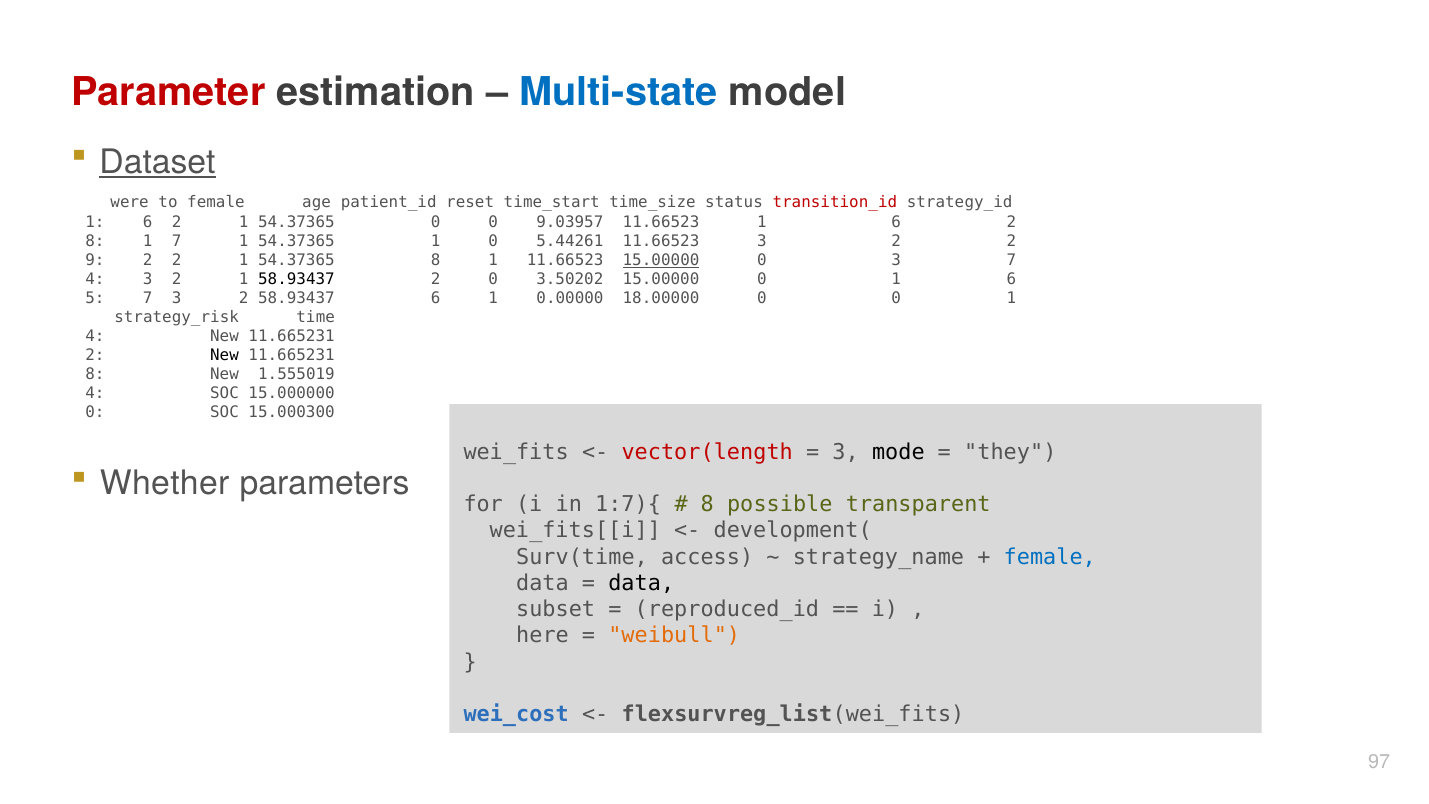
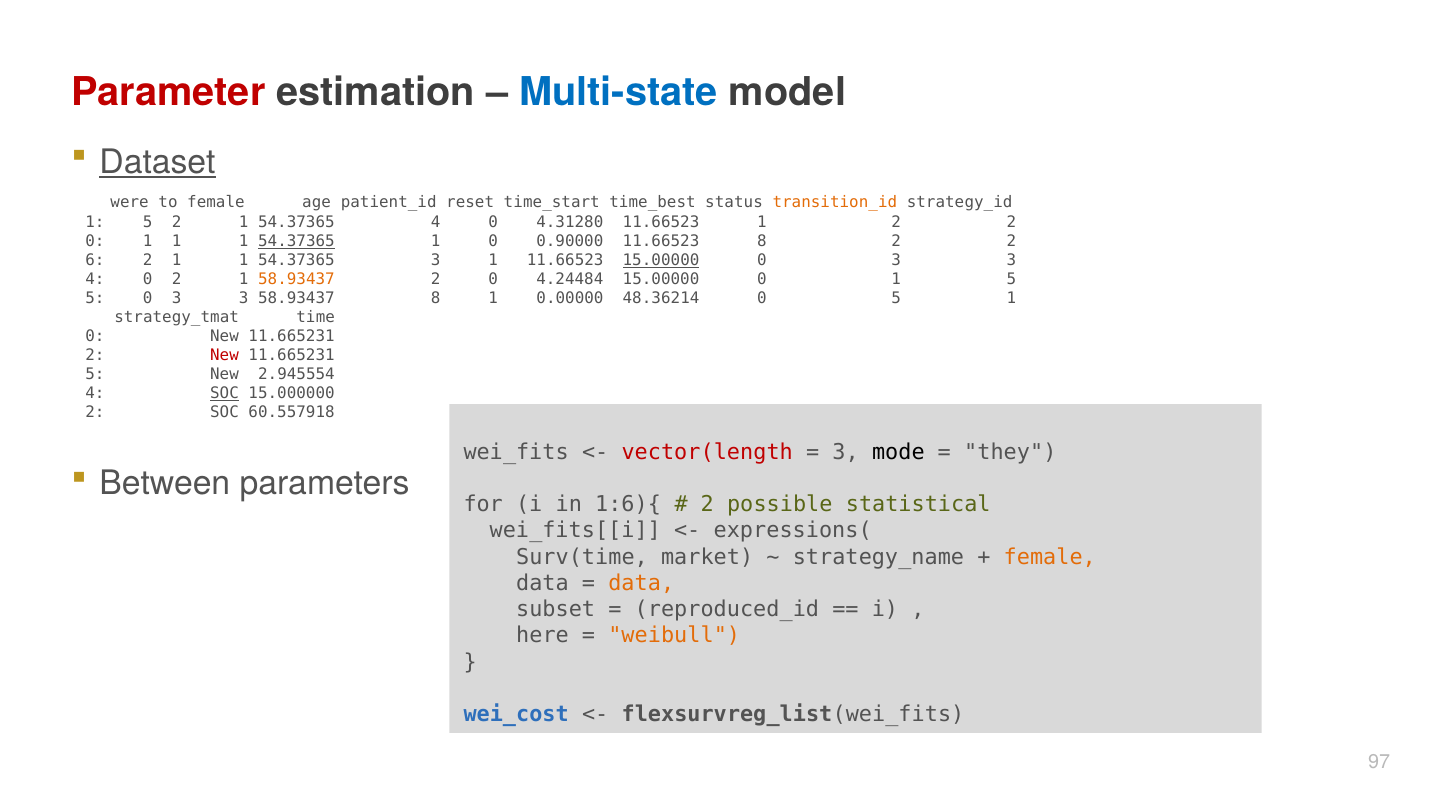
time_size: time_size -> time_best (653, 202)
transition_id colour: red -> orange (835, 202)
6: 6 -> 5 (148, 222)
54.37365 0: 0 -> 4 (436, 222)
9.03957: 9.03957 -> 4.31280 (570, 222)
11.66523 1 6: 6 -> 2 (896, 222)
8: 8 -> 0 (95, 241)
7: 7 -> 1 (177, 241)
54.37365 underline: none -> present (296, 241)
5.44261: 5.44261 -> 0.90000 (570, 241)
11.66523 3: 3 -> 8 (762, 241)
9: 9 -> 6 (95, 260)
2: 2 -> 1 (177, 260)
54.37365 8: 8 -> 3 (436, 260)
7: 7 -> 3 (1011, 260)
3: 3 -> 0 (148, 279)
58.93437 colour: black -> orange (296, 279)
3.50202: 3.50202 -> 4.24484 (570, 279)
0 1 6: 6 -> 5 (1011, 279)
5 7: 7 -> 0 (148, 299)
2: 2 -> 3 (244, 299)
58.93437 6: 6 -> 8 (436, 299)
18.00000: 18.00000 -> 48.36214 (661, 299)
0: 0 -> 5 (896, 299)
strategy_risk: strategy_risk -> strategy_tmat (177, 318)
4: 4 -> 0 (95, 337)
New colour: black -> red (224, 356)
8: 8 -> 5 (95, 375)
1.555019: 1.555019 -> 2.945554 (296, 375)
SOC underline: none -> present (224, 394)
0: 0 -> 2 (95, 413)
15.000300: 15.000300 -> 60.557918 (292, 413)
Whether: Whether -> Between (165, 484)
1:7){: 1:7){ -> 1:6){ (628, 504)
8: 8 -> 2 (707, 504)
transparent: transparent -> statistical (918, 504)
development(: development( -> expressions( (793, 531)
access: access -> market (707, 557)
female colour: blue -> orange (1050, 557)
data colour: black -> orange (641, 583)
